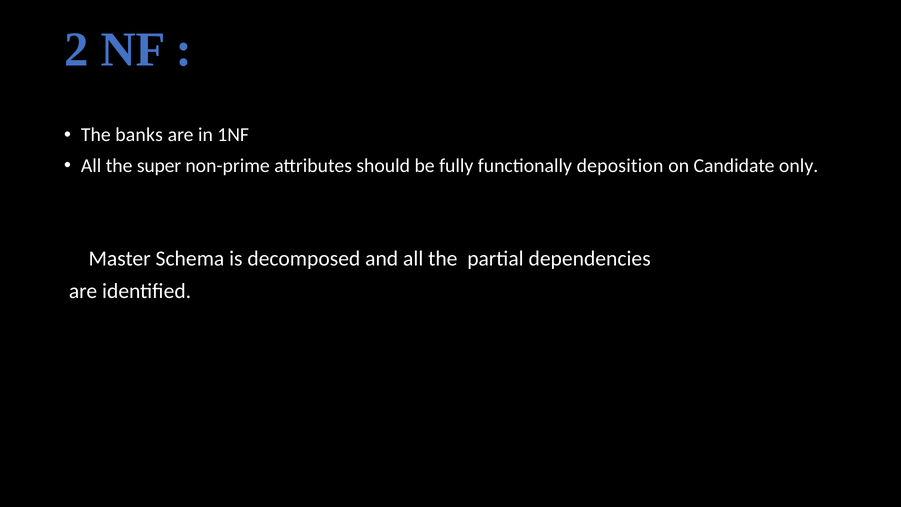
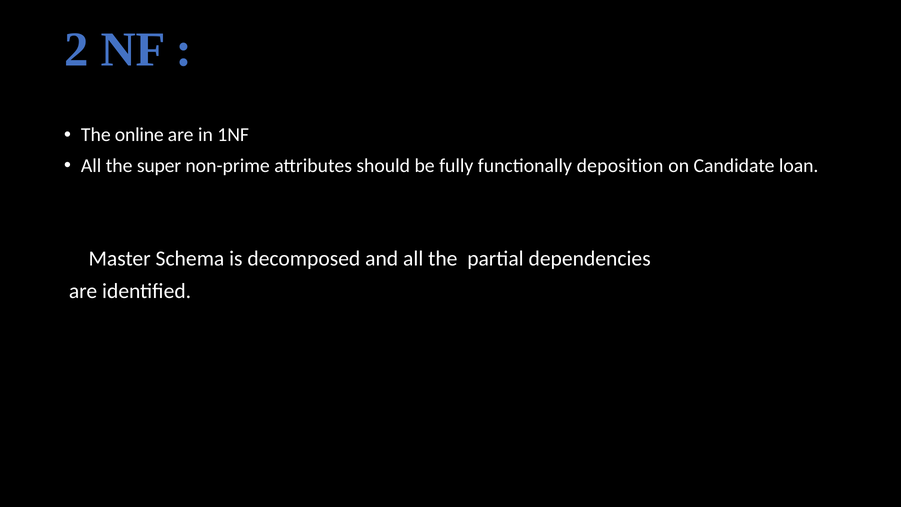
banks: banks -> online (139, 135)
only: only -> loan (799, 165)
